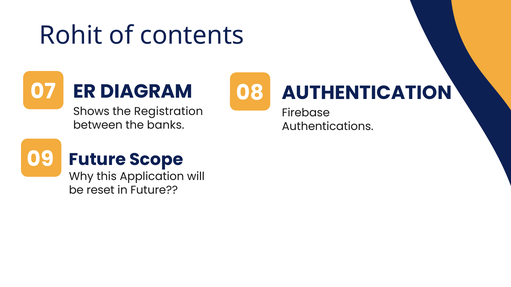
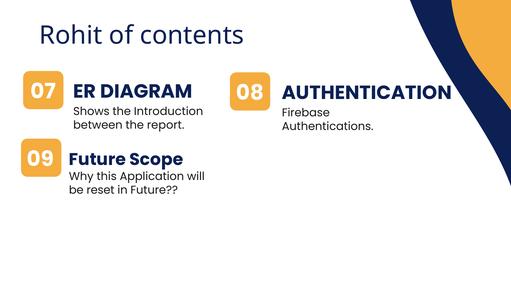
Registration: Registration -> Introduction (169, 112)
banks: banks -> report (166, 125)
